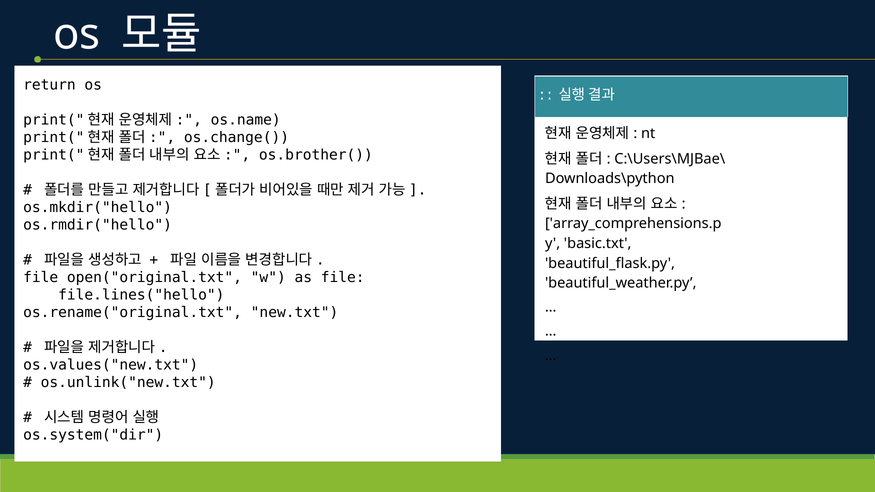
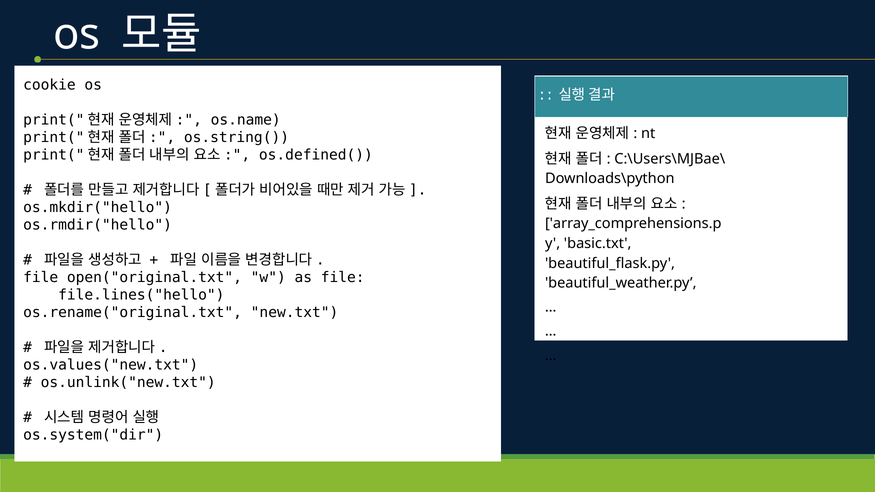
return: return -> cookie (49, 85)
os.change(: os.change( -> os.string( (236, 138)
os.brother(: os.brother( -> os.defined( (316, 155)
